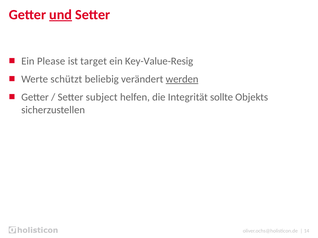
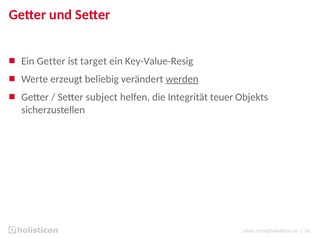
und underline: present -> none (61, 15)
Ein Please: Please -> Getter (51, 61)
schützt: schützt -> erzeugt (66, 79)
sollte: sollte -> teuer (222, 97)
